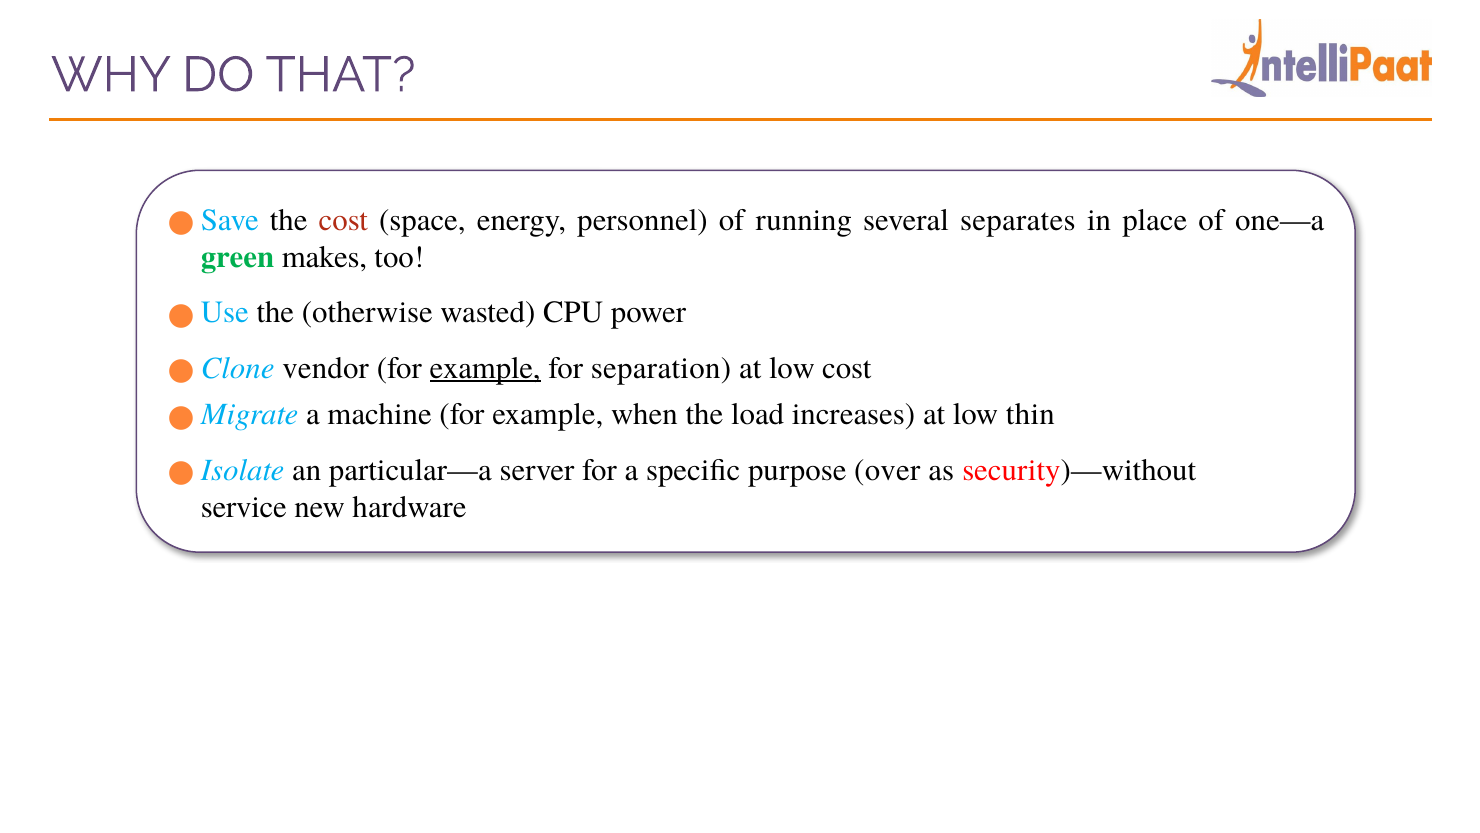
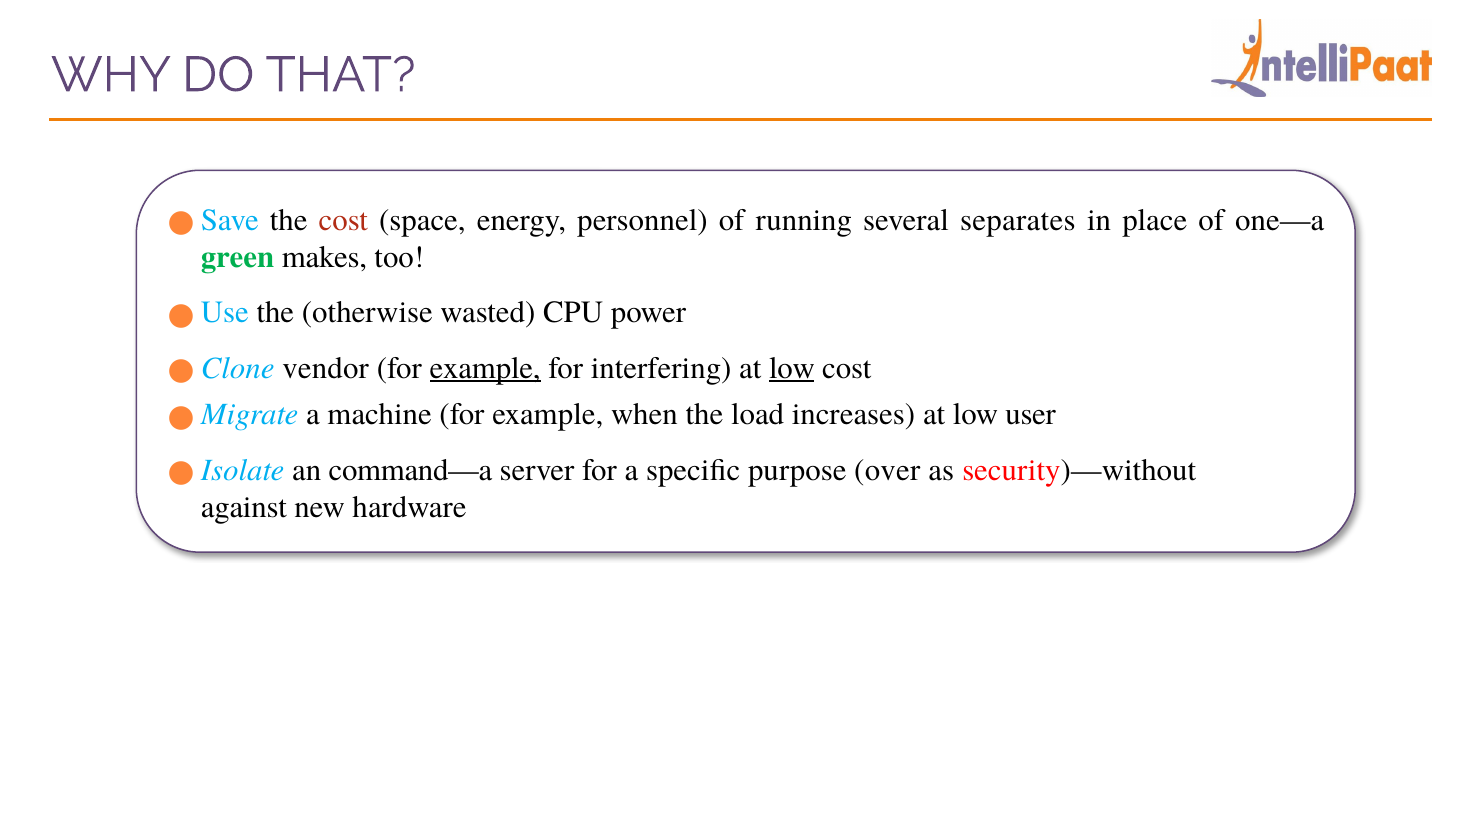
separation: separation -> interfering (661, 368)
low underline: none -> present (792, 368)
thin: thin -> user (1031, 414)
particular—a: particular—a -> command—a (411, 470)
service: service -> against (244, 507)
